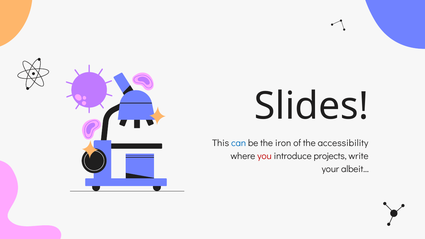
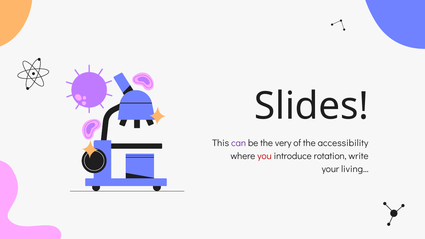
can colour: blue -> purple (239, 143)
iron: iron -> very (283, 143)
projects: projects -> rotation (330, 156)
albeit…: albeit… -> living… (355, 169)
